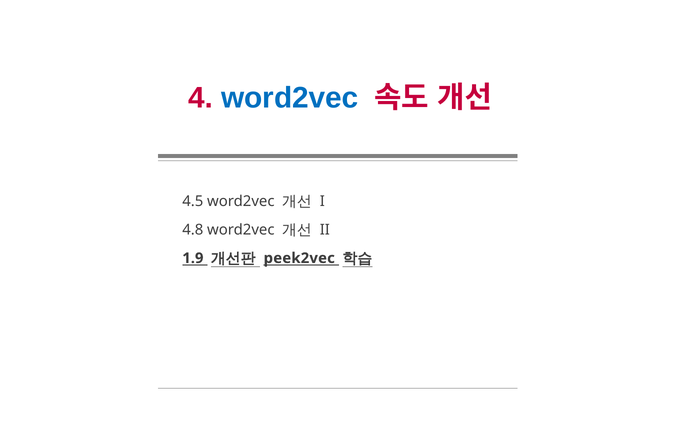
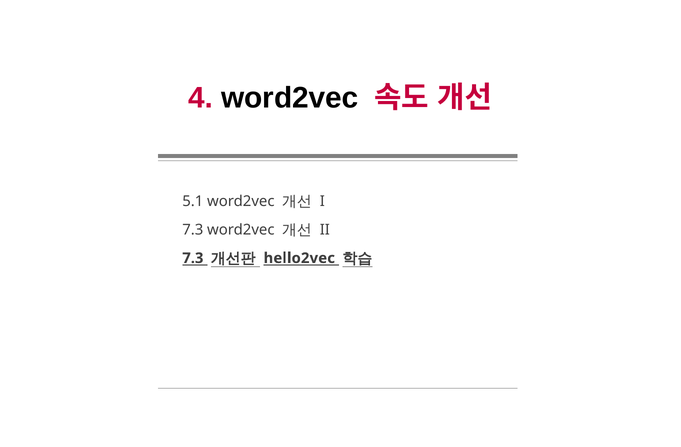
word2vec colour: blue -> black (290, 98)
4.5: 4.5 -> 5.1 (193, 201)
4.8: 4.8 -> 7.3 (193, 230)
1.9: 1.9 -> 7.3 (193, 258)
peek2vec: peek2vec -> hello2vec (299, 258)
